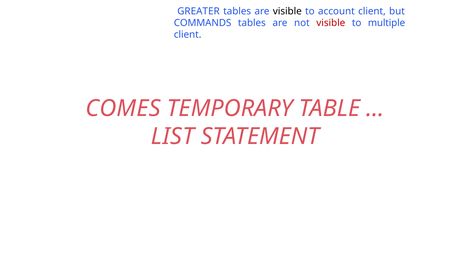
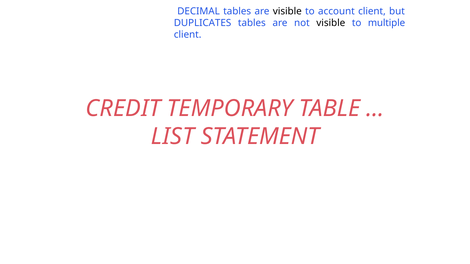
GREATER: GREATER -> DECIMAL (199, 11)
COMMANDS: COMMANDS -> DUPLICATES (203, 23)
visible colour: red -> black (331, 23)
COMES: COMES -> CREDIT (123, 109)
